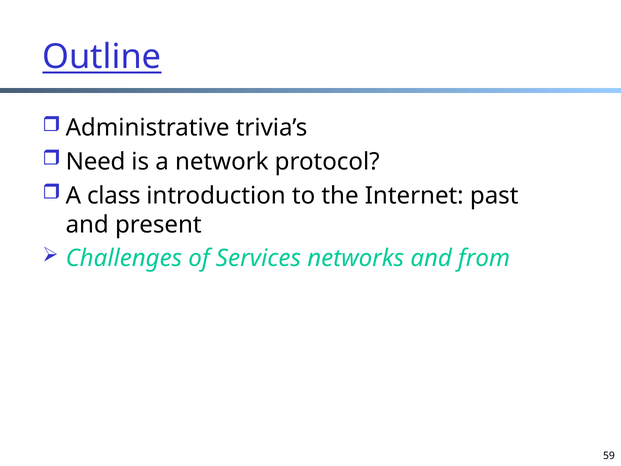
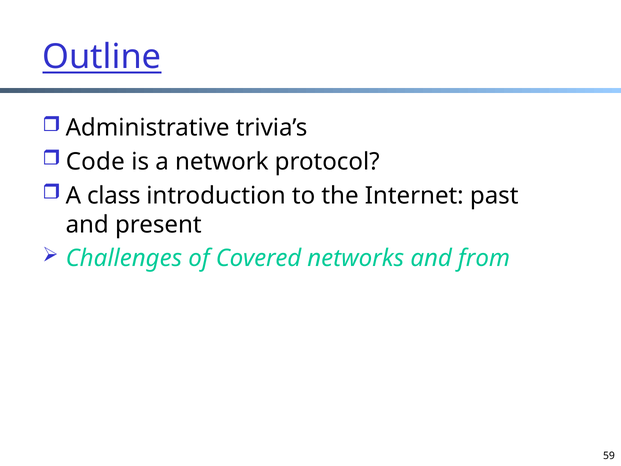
Need: Need -> Code (95, 162)
Services: Services -> Covered (259, 258)
